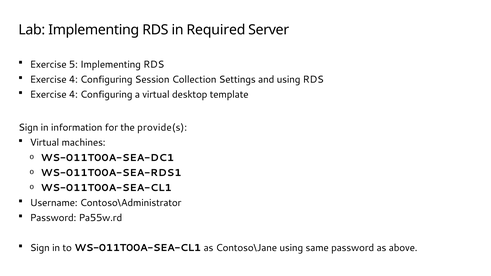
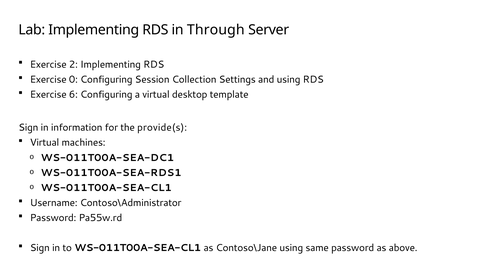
Required: Required -> Through (216, 30)
5: 5 -> 2 (73, 64)
4: 4 -> 0 (73, 80)
4: 4 -> 6 (73, 95)
